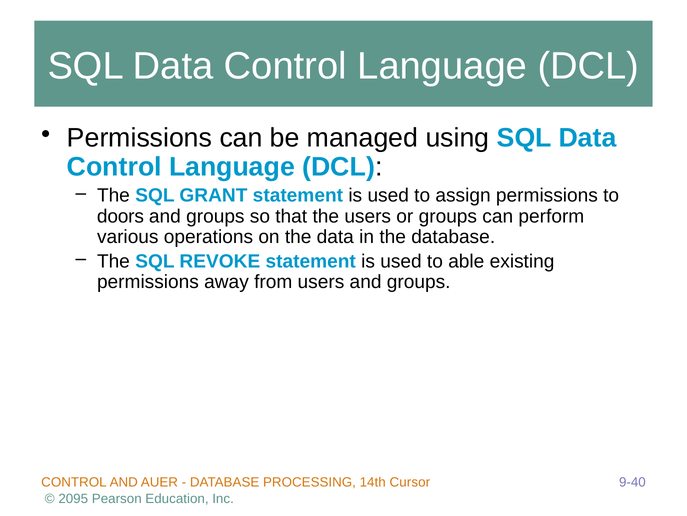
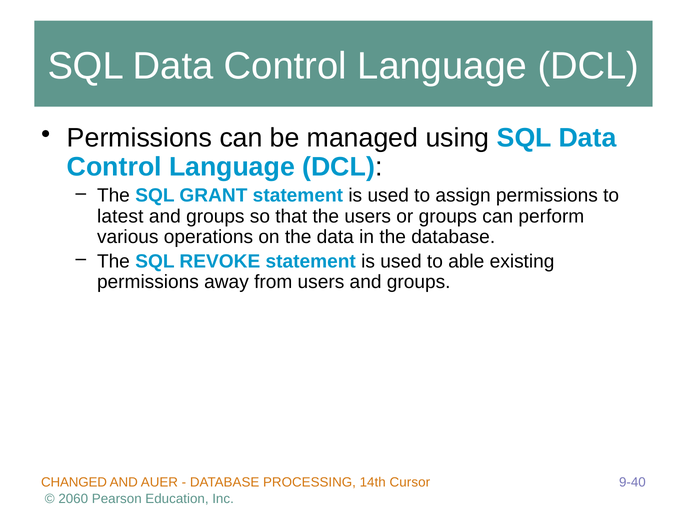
doors: doors -> latest (120, 216)
CONTROL: CONTROL -> CHANGED (74, 482)
2095: 2095 -> 2060 (73, 498)
